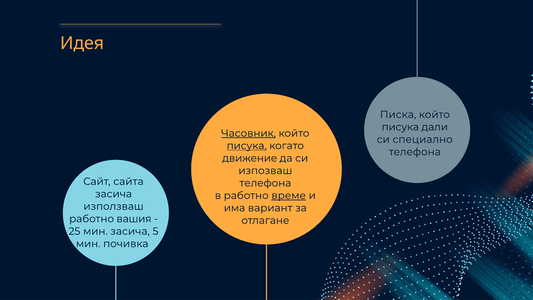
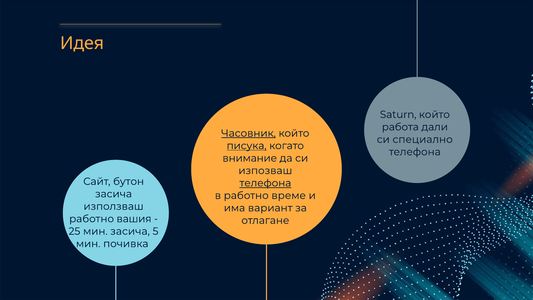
Писка: Писка -> Saturn (398, 114)
писука: писука -> работа (400, 127)
движение: движение -> внимание (250, 158)
сайта: сайта -> бутон (129, 181)
телефона underline: none -> present (265, 183)
време underline: present -> none (289, 195)
